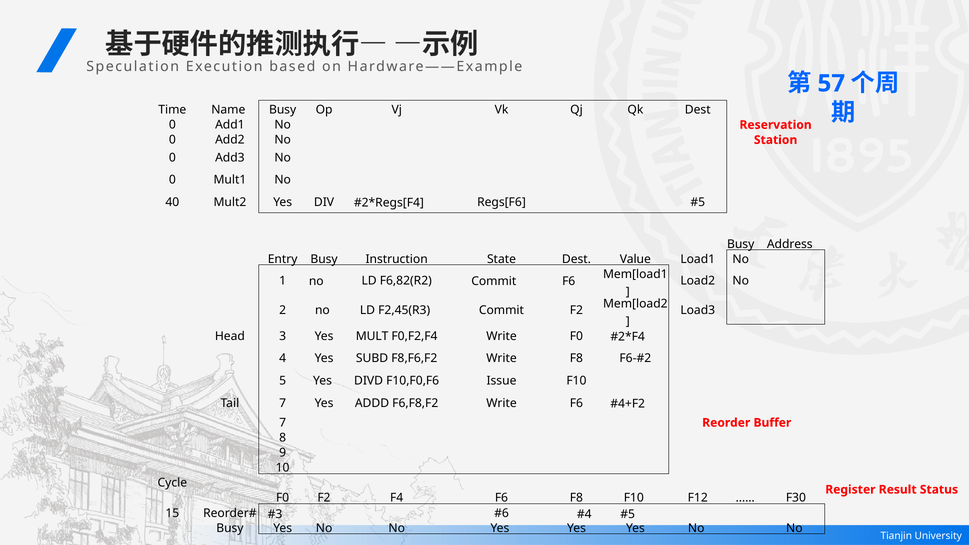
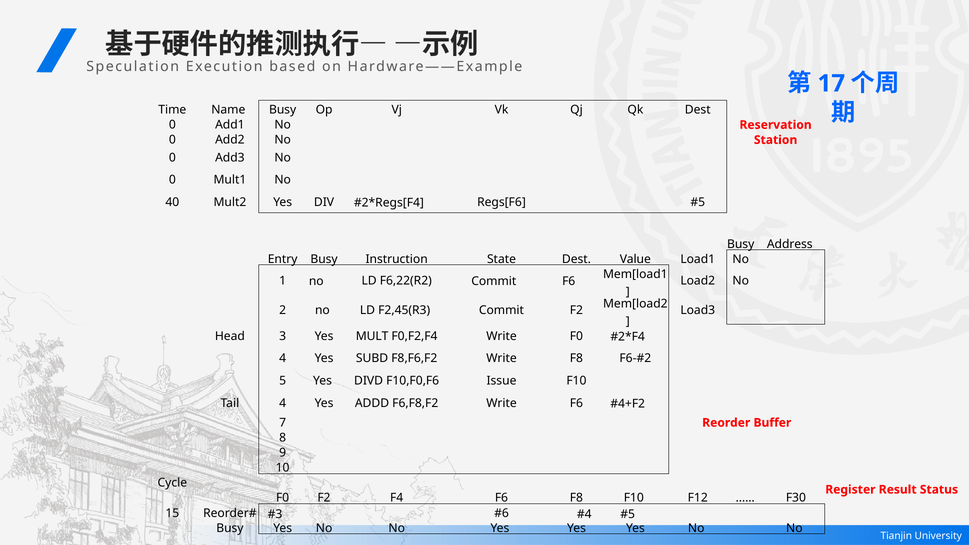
57: 57 -> 17 (831, 83)
F6,82(R2: F6,82(R2 -> F6,22(R2 (406, 281)
Tail 7: 7 -> 4 (283, 403)
